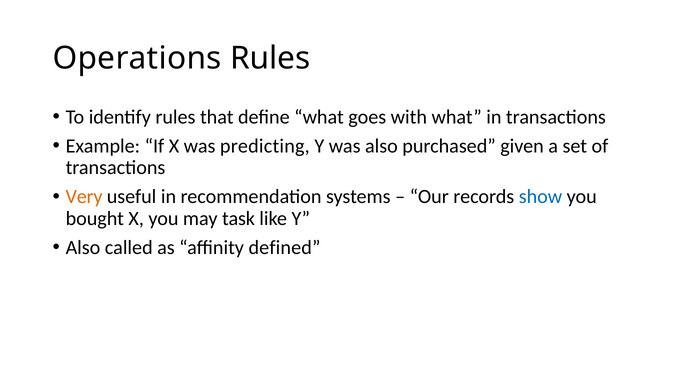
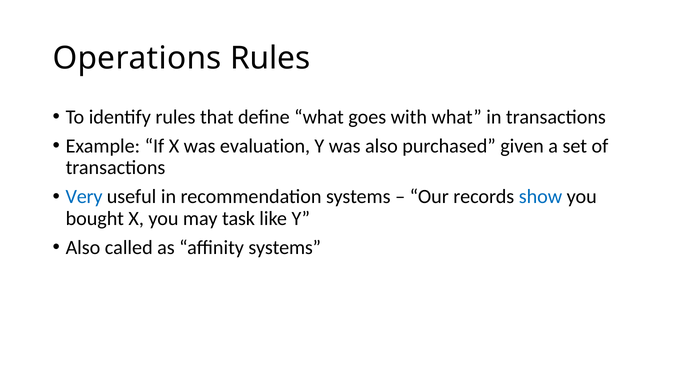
predicting: predicting -> evaluation (265, 146)
Very colour: orange -> blue (84, 197)
affinity defined: defined -> systems (285, 247)
